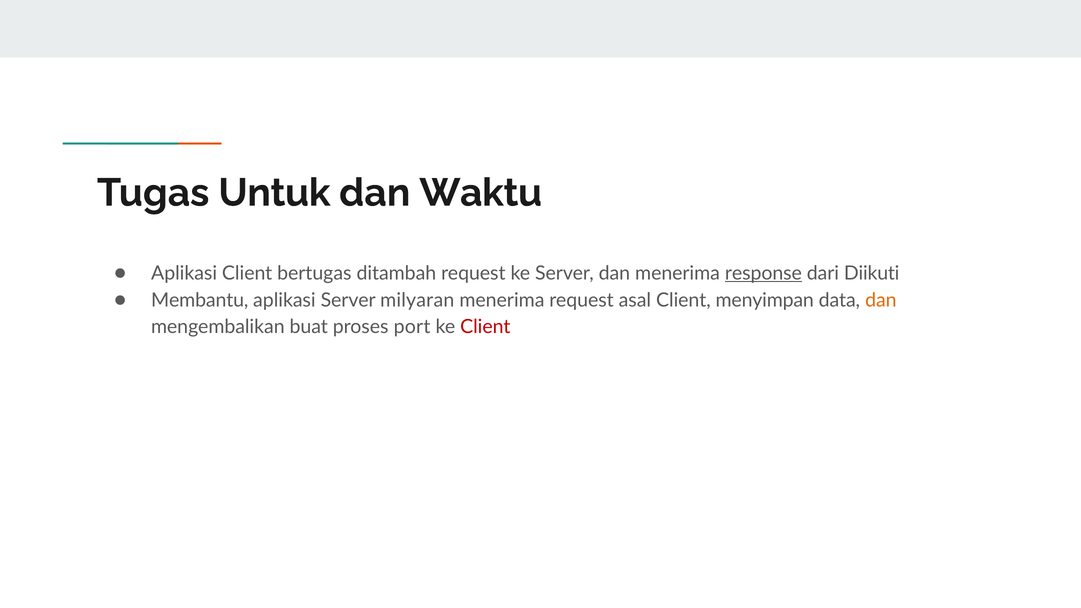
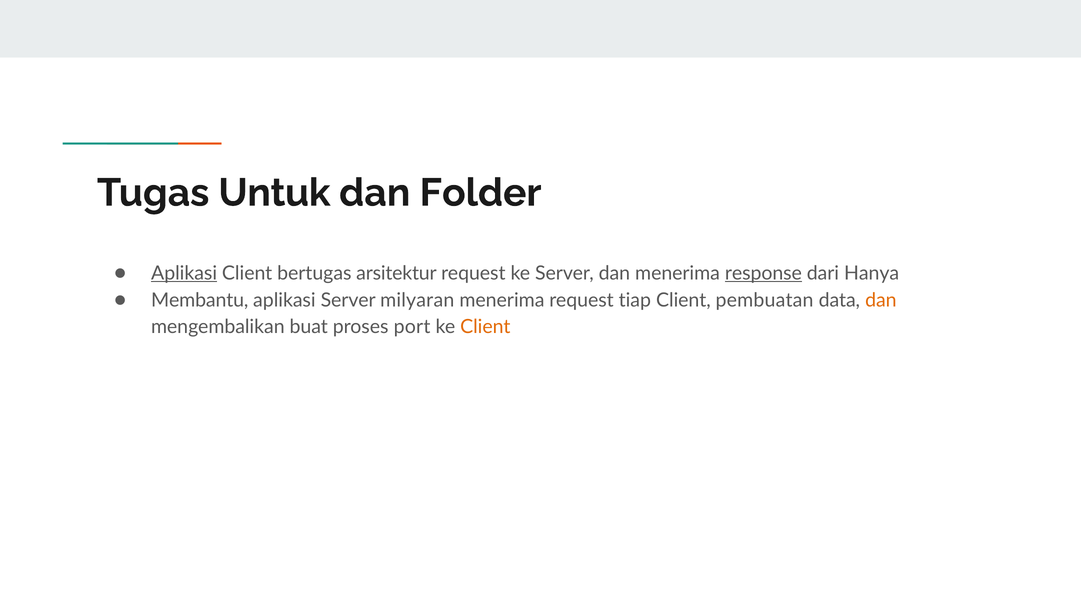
Waktu: Waktu -> Folder (481, 193)
Aplikasi underline: none -> present (184, 273)
ditambah: ditambah -> arsitektur (396, 273)
Diikuti: Diikuti -> Hanya (872, 273)
asal: asal -> tiap (635, 300)
menyimpan: menyimpan -> pembuatan (765, 300)
Client colour: red -> orange (485, 327)
